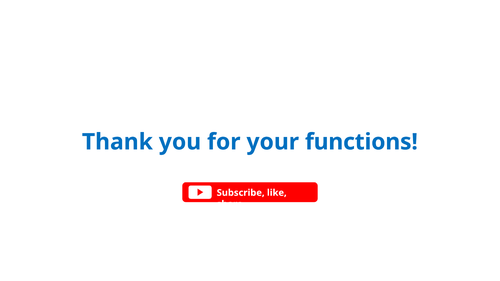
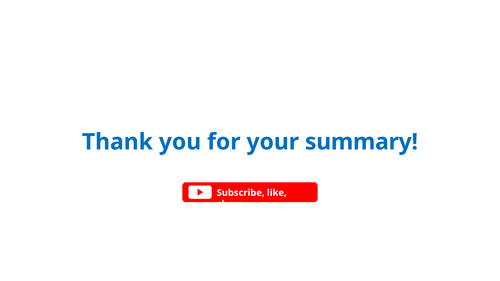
functions: functions -> summary (361, 142)
